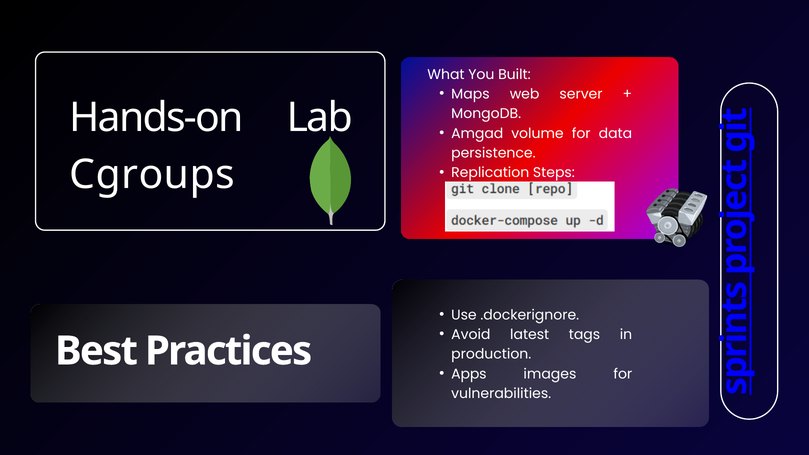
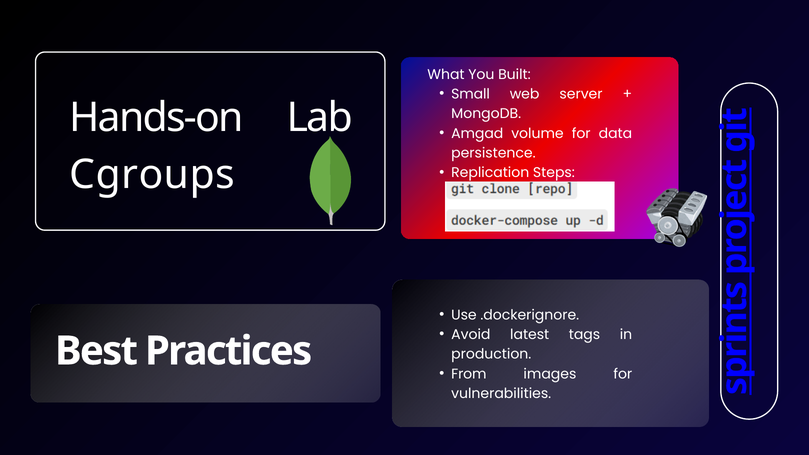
Maps: Maps -> Small (471, 94)
Apps: Apps -> From (469, 374)
